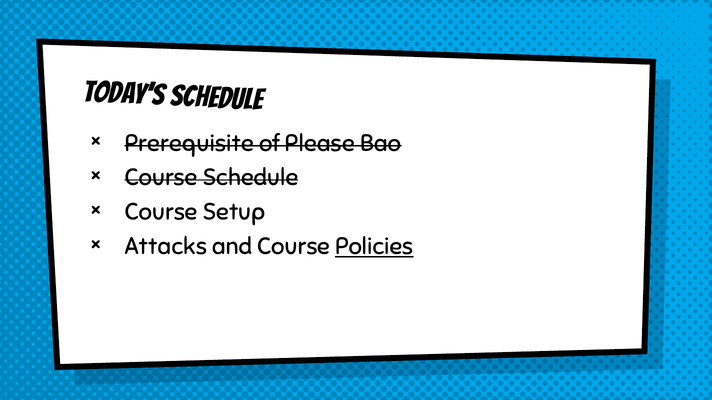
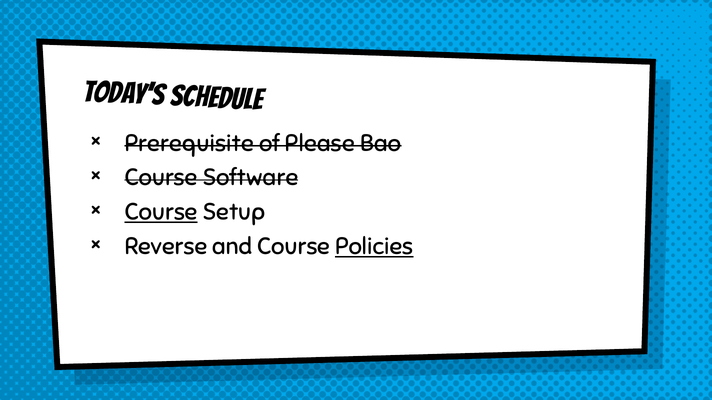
Course Schedule: Schedule -> Software (250, 178)
Course underline: none -> present (161, 212)
Attacks: Attacks -> Reverse (166, 247)
